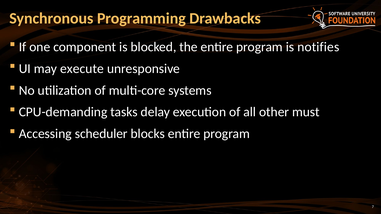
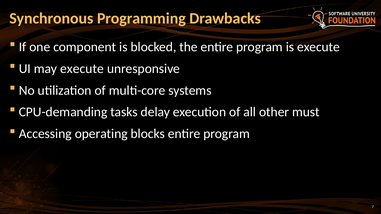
is notifies: notifies -> execute (318, 47)
scheduler: scheduler -> operating (101, 134)
